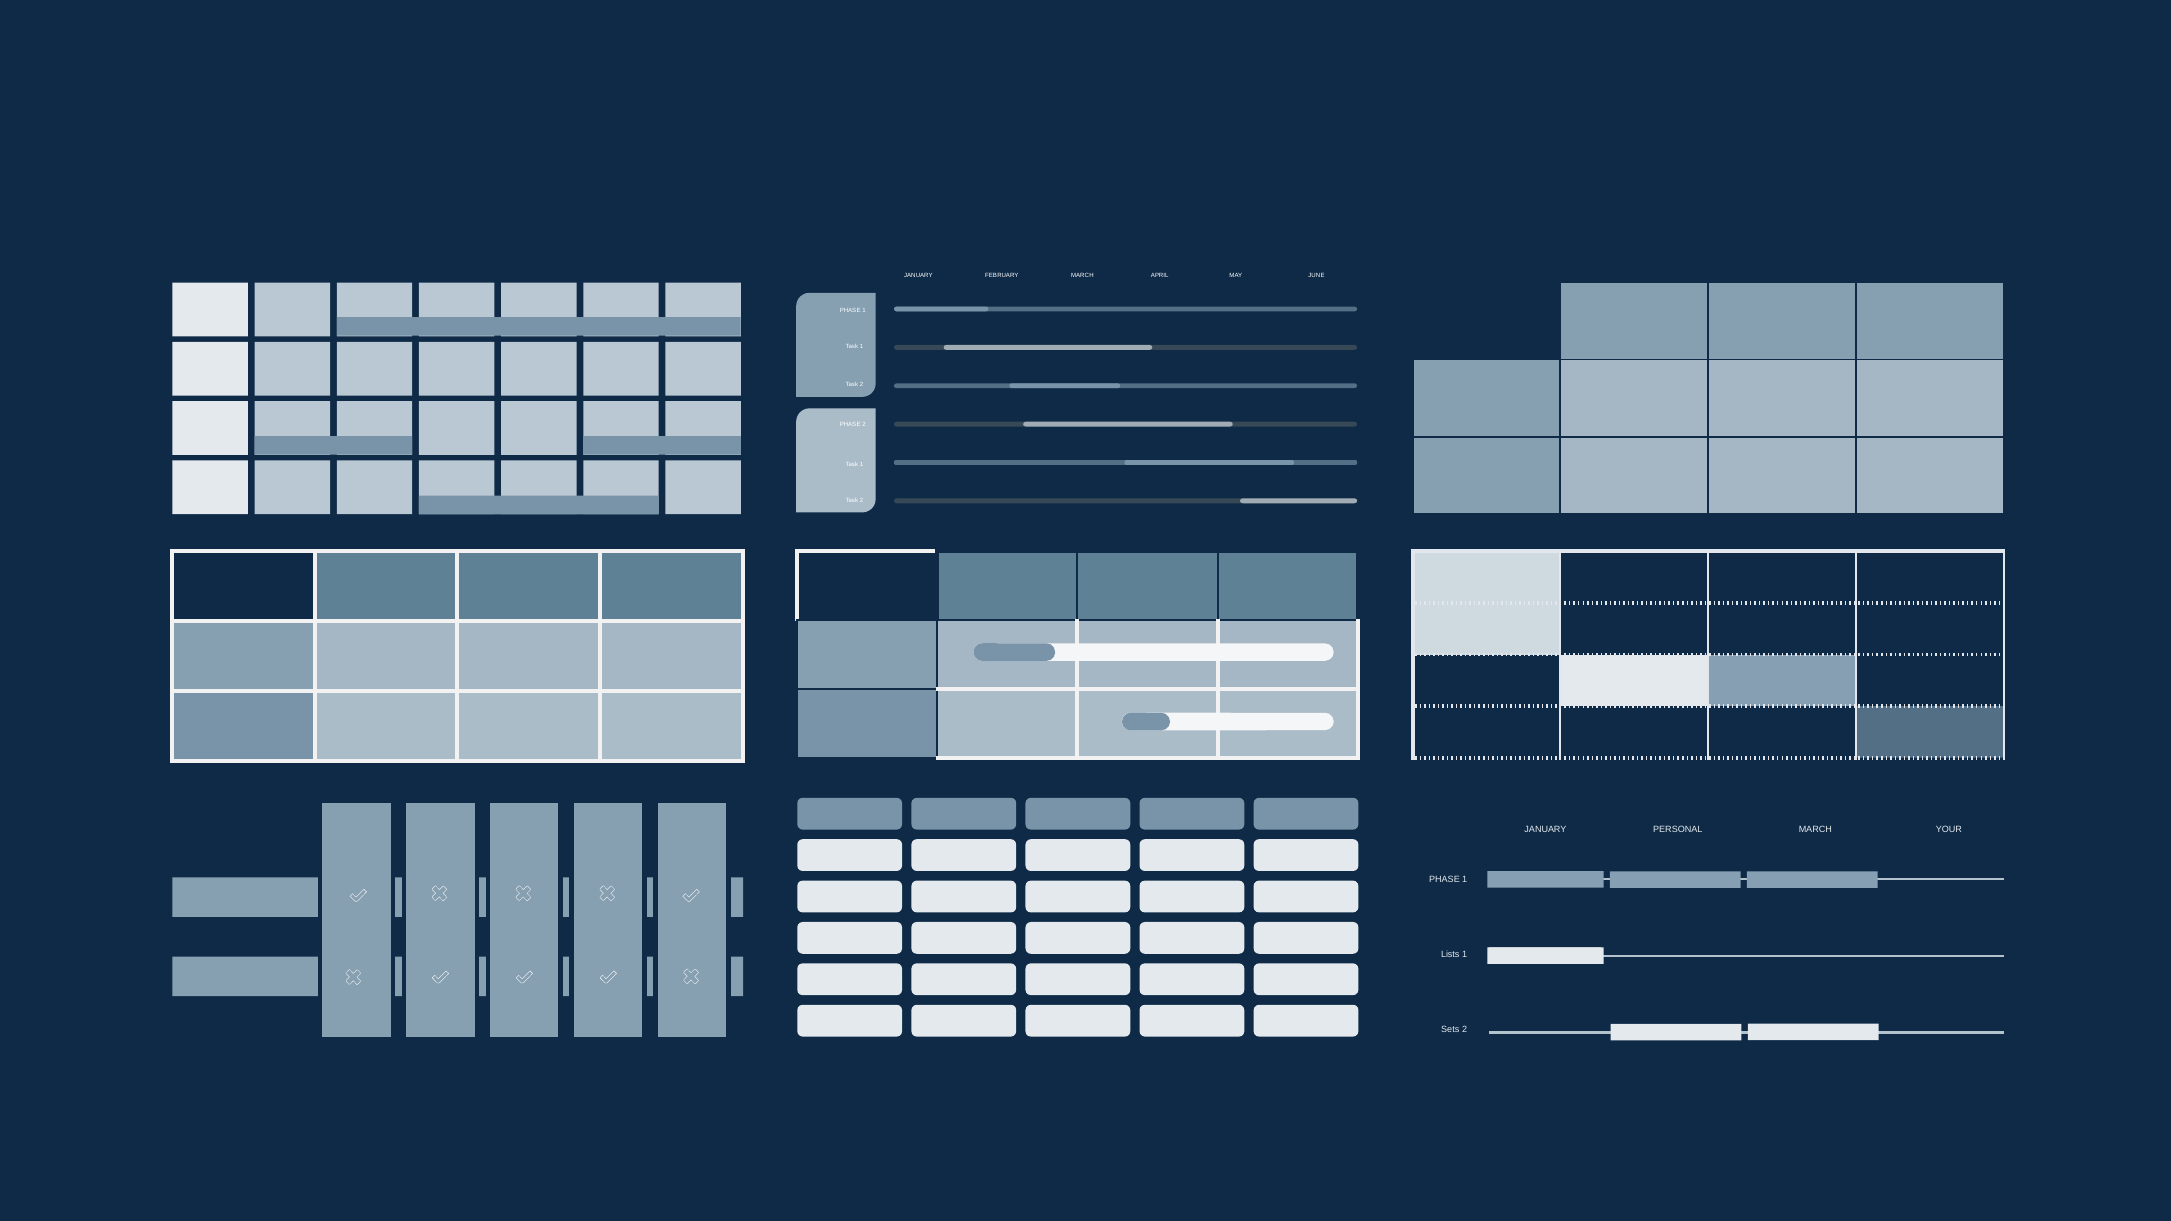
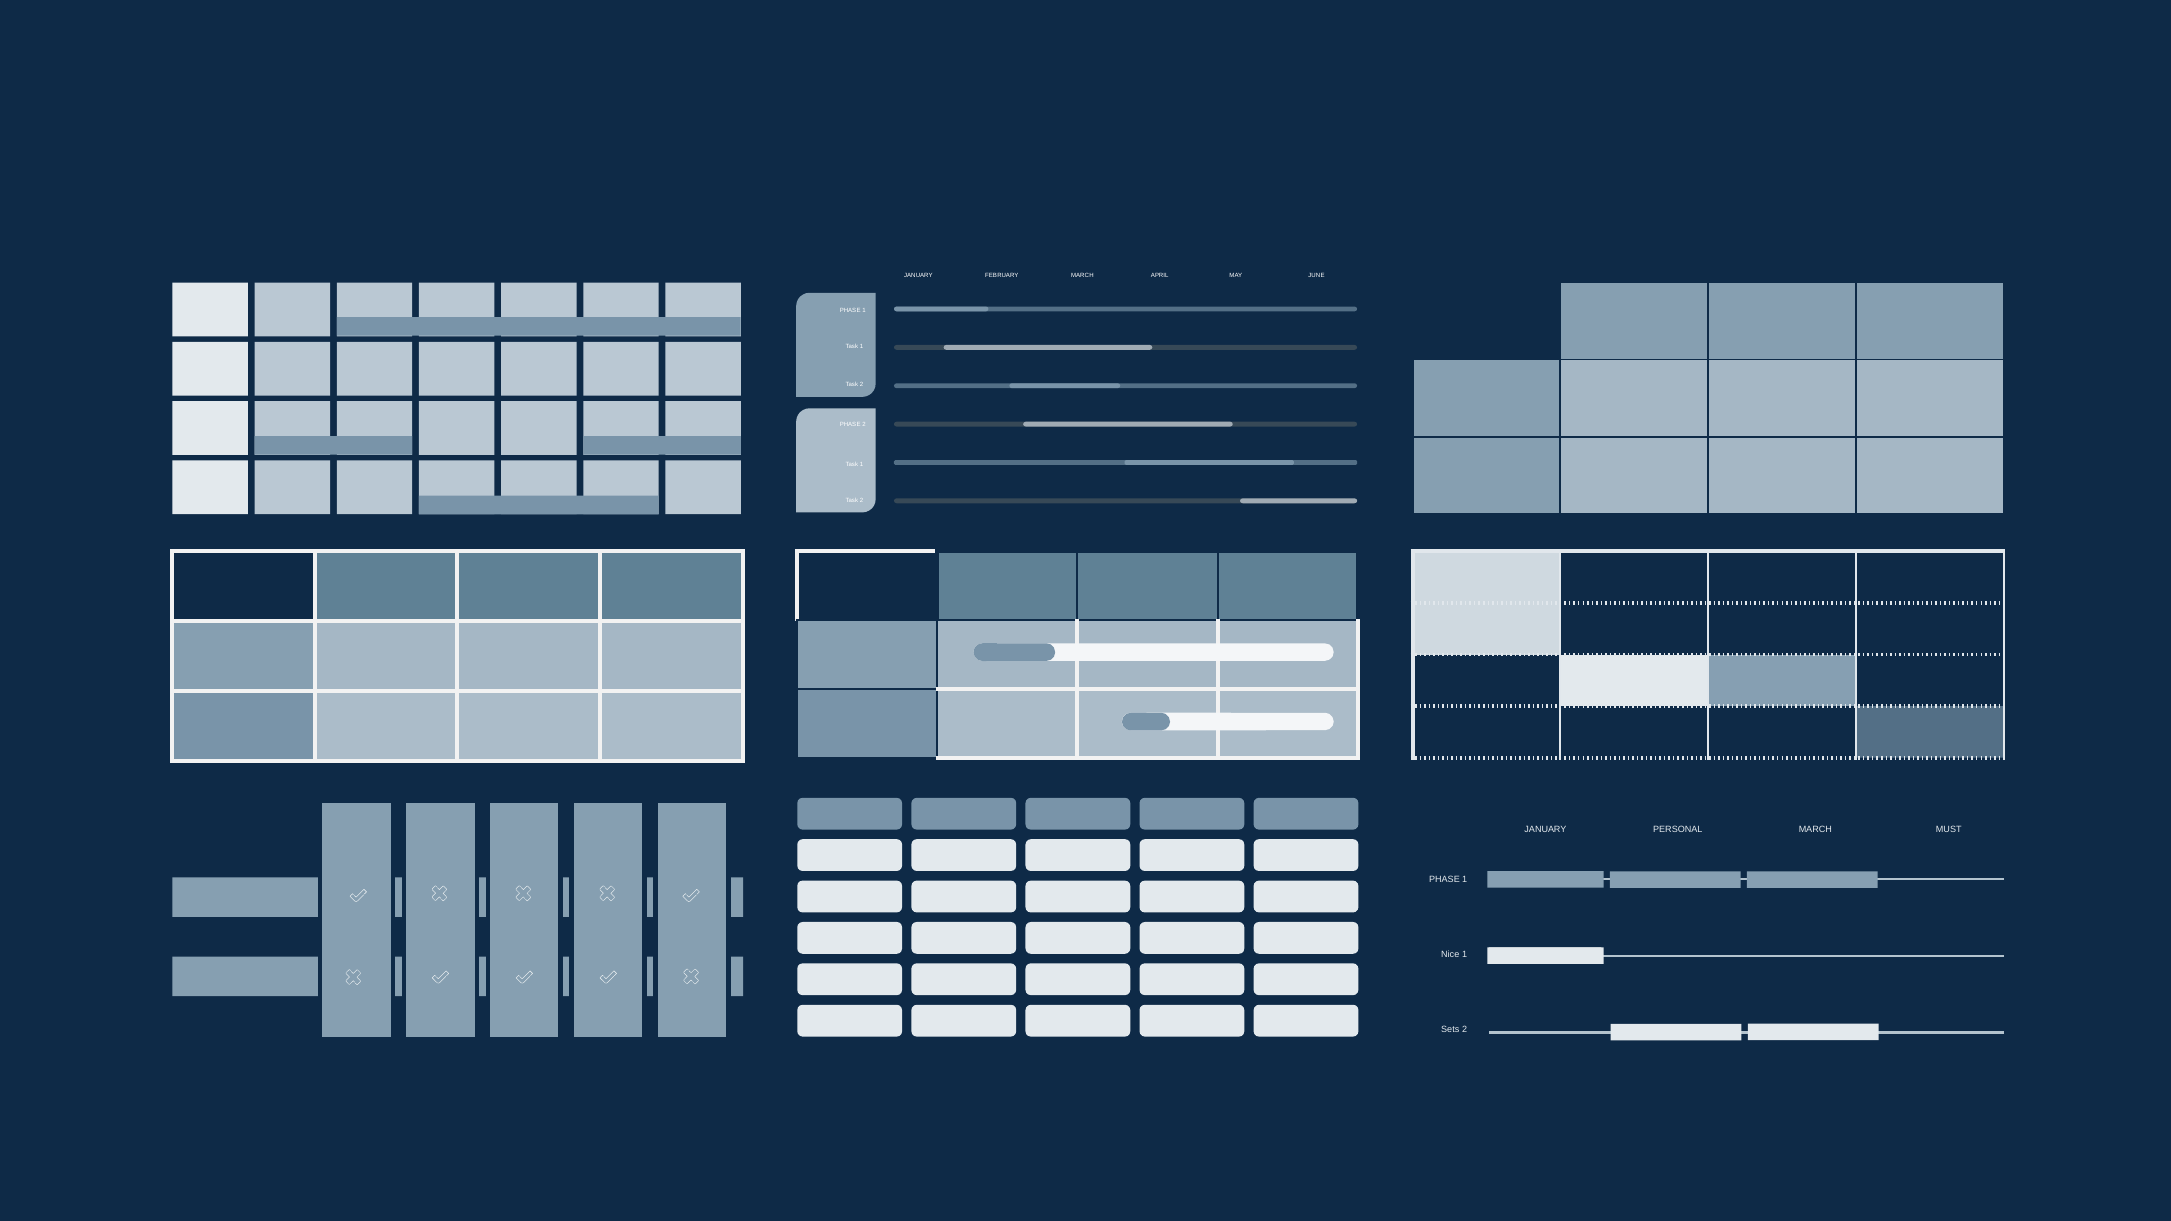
YOUR: YOUR -> MUST (1949, 830)
Lists: Lists -> Nice (1450, 955)
